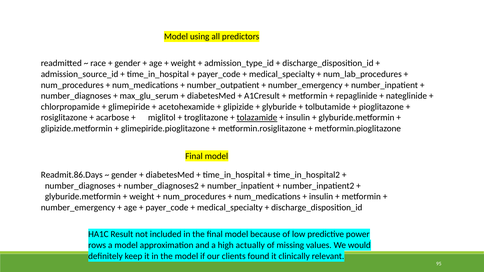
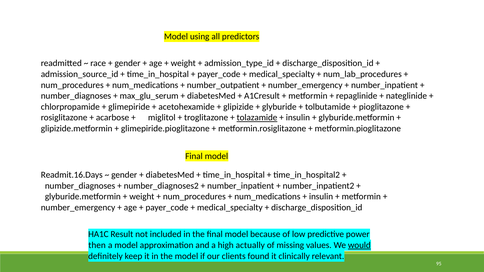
Readmit.86.Days: Readmit.86.Days -> Readmit.16.Days (72, 175)
rows: rows -> then (97, 245)
would underline: none -> present (359, 245)
